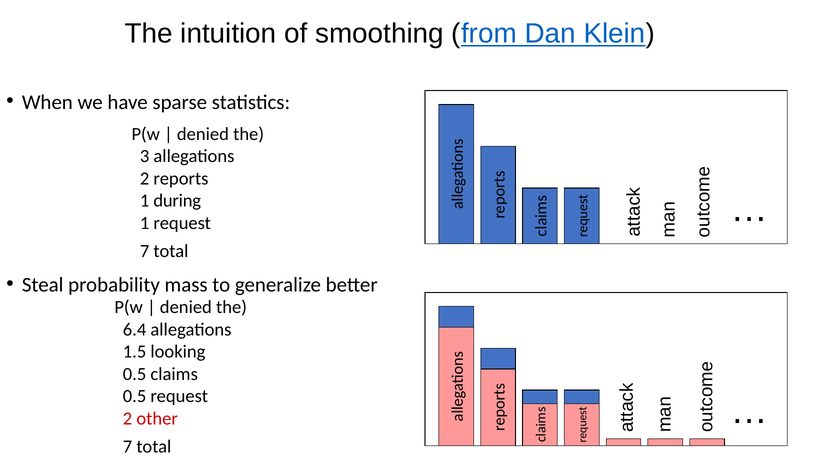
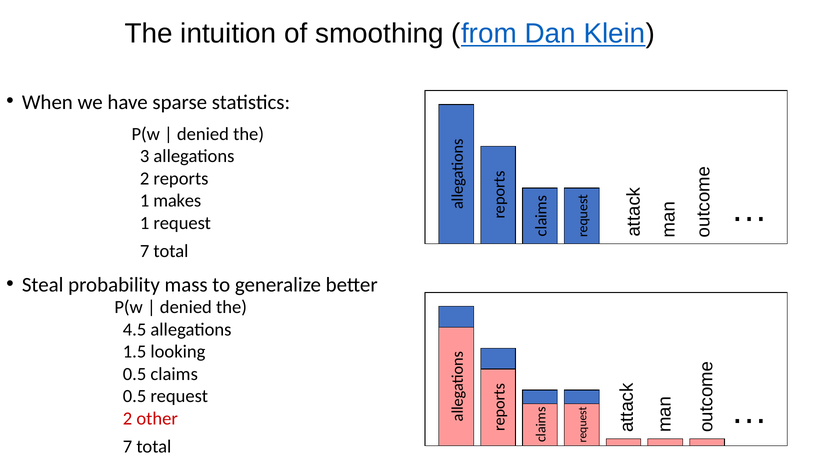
during: during -> makes (177, 201)
6.4: 6.4 -> 4.5 (135, 330)
